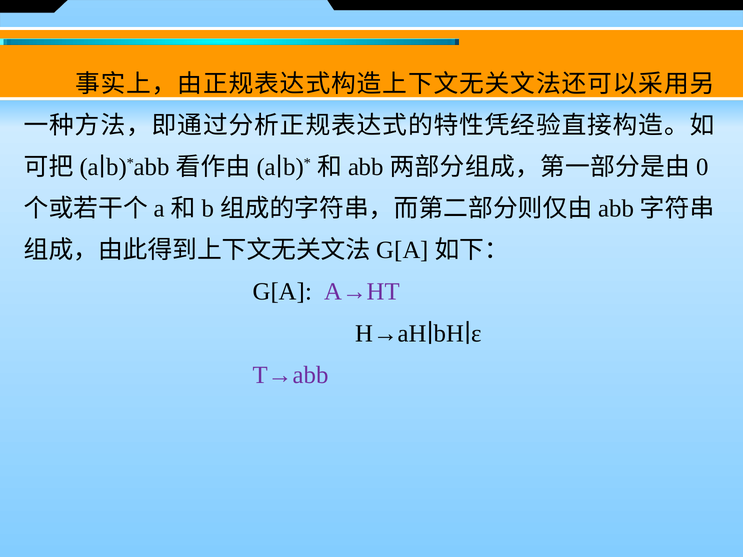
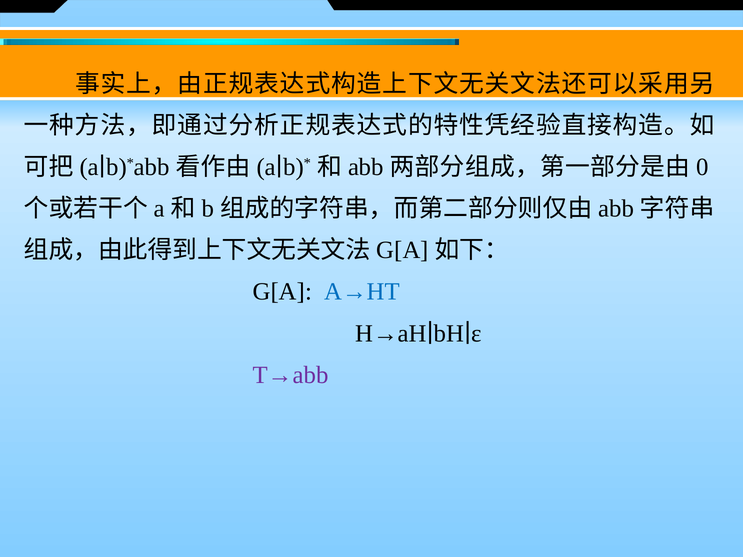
A→HT colour: purple -> blue (362, 292)
